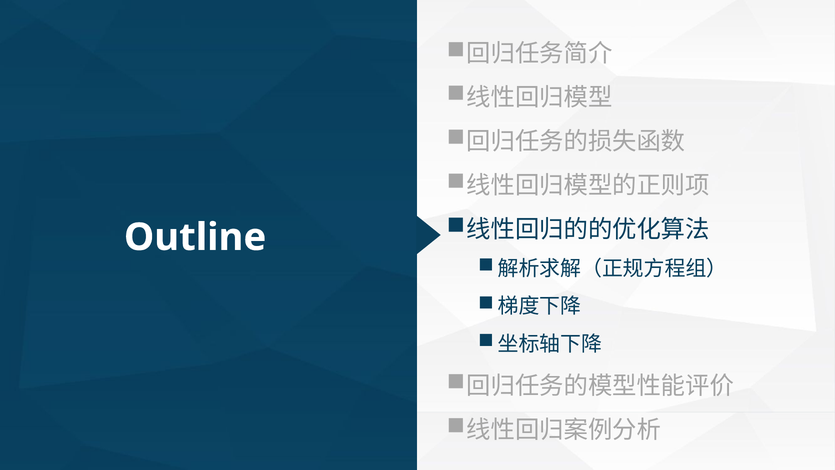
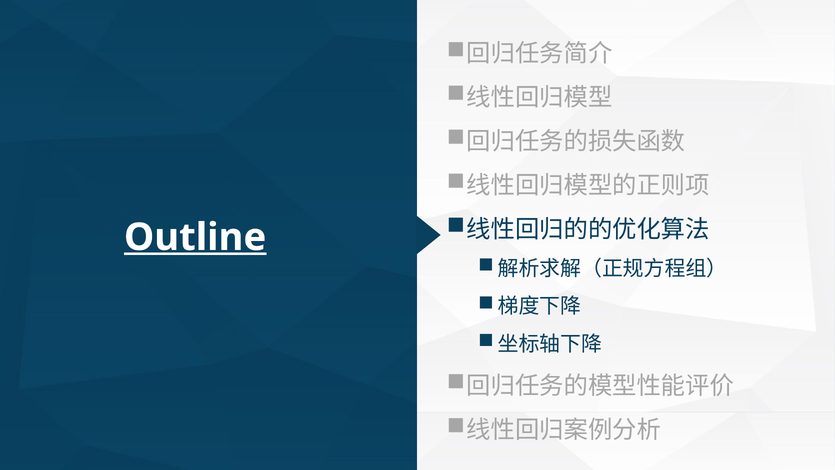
Outline underline: none -> present (195, 237)
